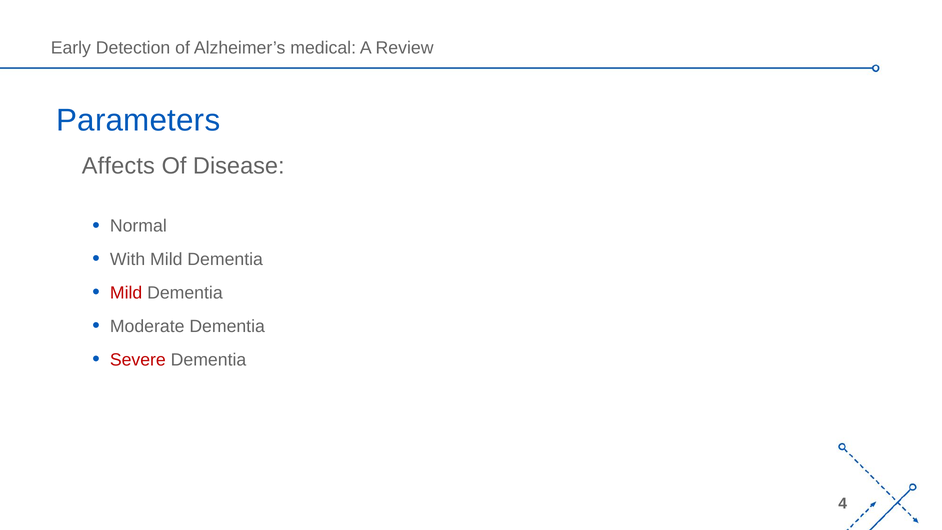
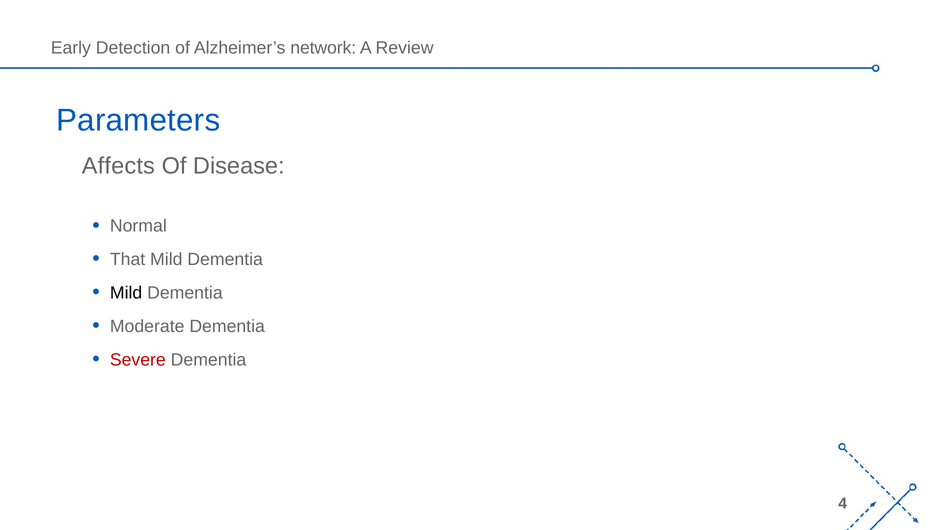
medical: medical -> network (323, 48)
With: With -> That (128, 259)
Mild colour: red -> black (126, 293)
